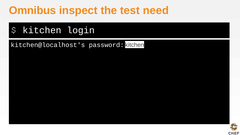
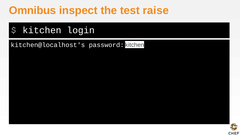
need: need -> raise (156, 10)
